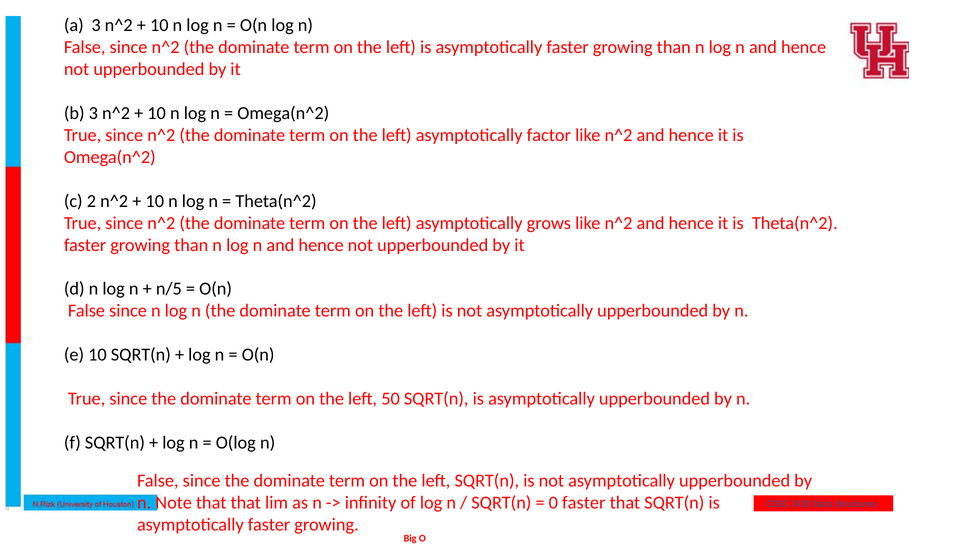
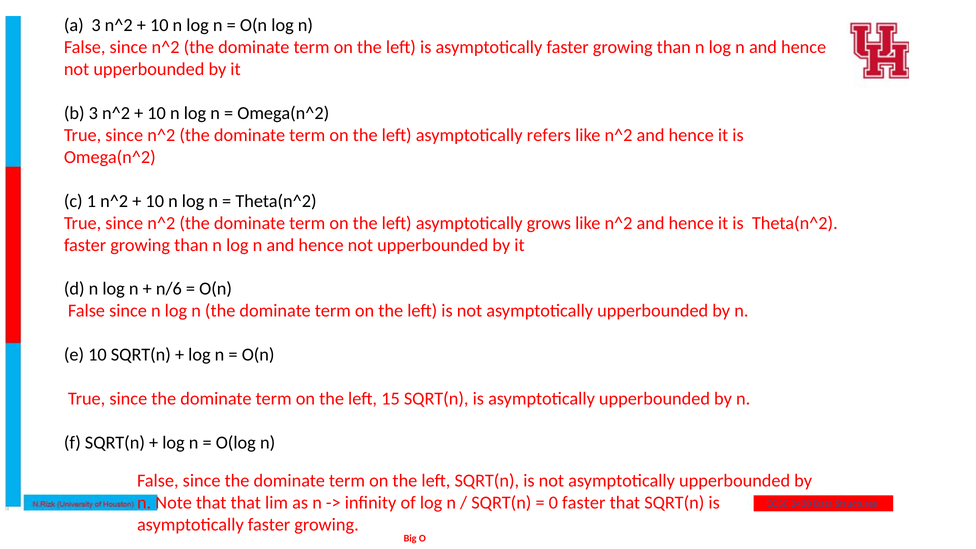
factor: factor -> refers (549, 135)
2: 2 -> 1 (91, 201)
n/5: n/5 -> n/6 (169, 289)
50: 50 -> 15 (391, 399)
